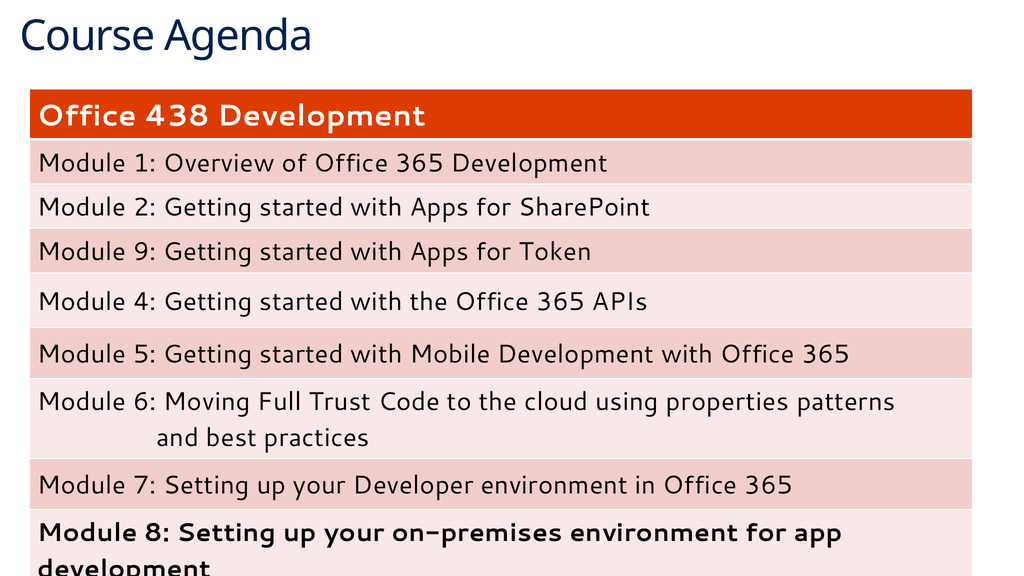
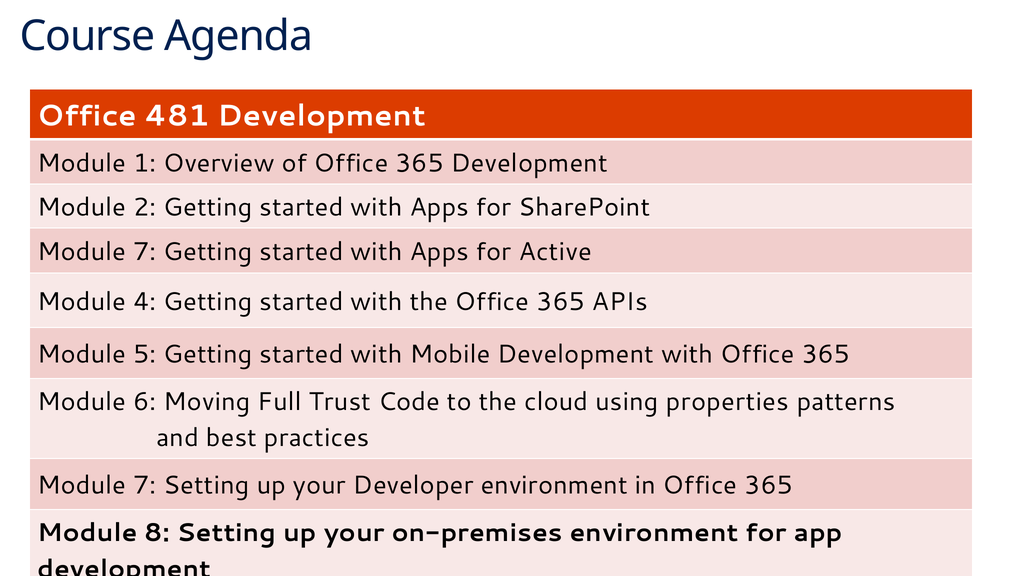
438: 438 -> 481 (177, 116)
9: 9 -> 7 (145, 252)
Token: Token -> Active (555, 252)
